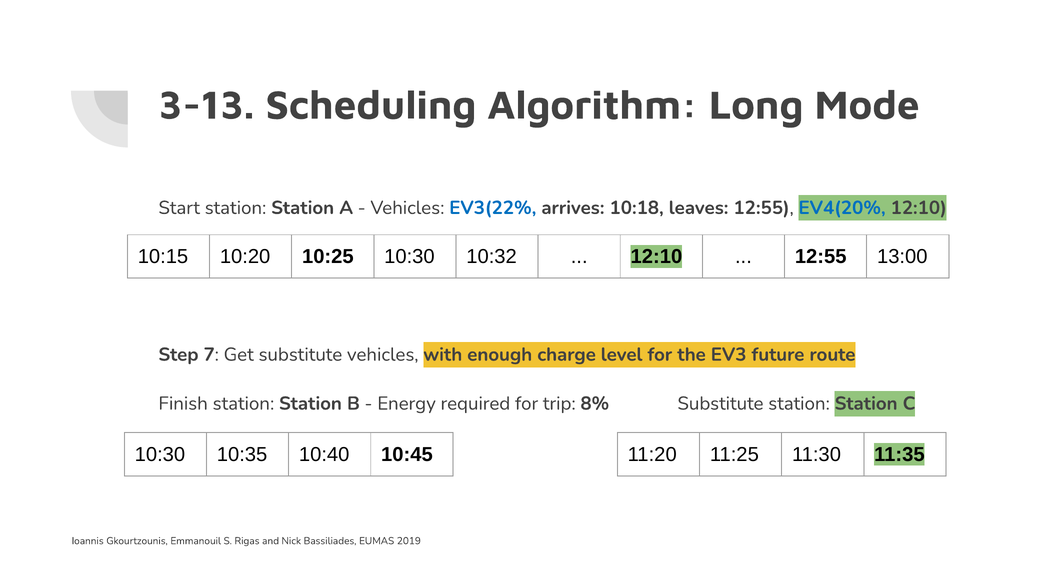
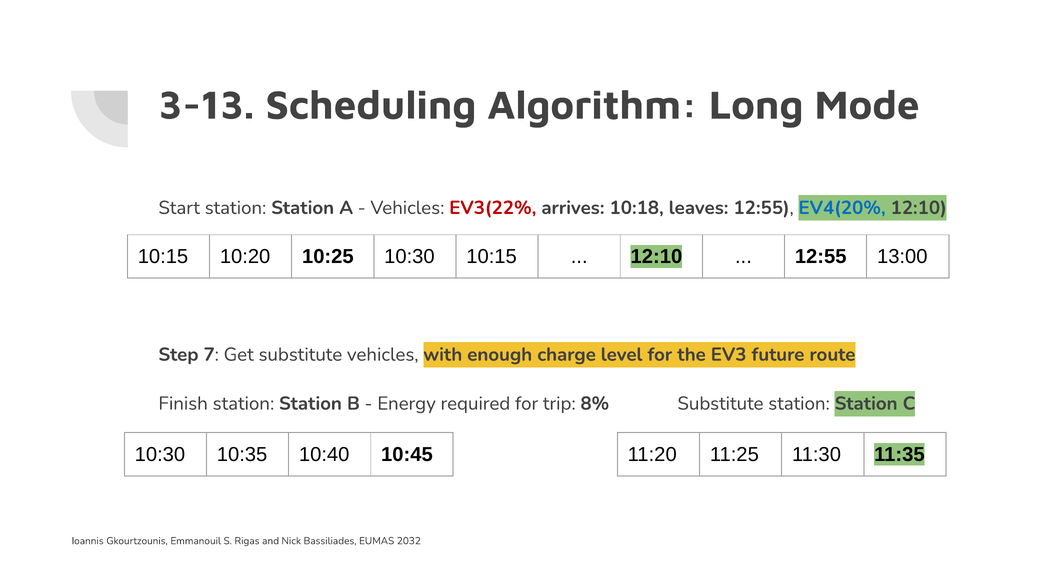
EV3(22% colour: blue -> red (493, 208)
10:30 10:32: 10:32 -> 10:15 (492, 257)
2019: 2019 -> 2032 (409, 541)
